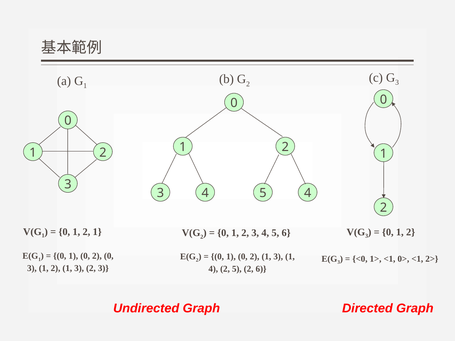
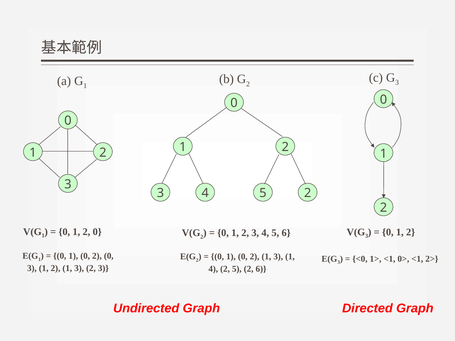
4: 4 -> 2 (308, 193)
0 1 2 1: 1 -> 0 (97, 232)
